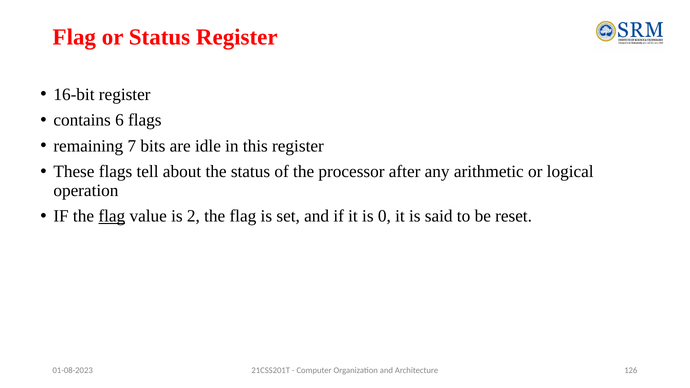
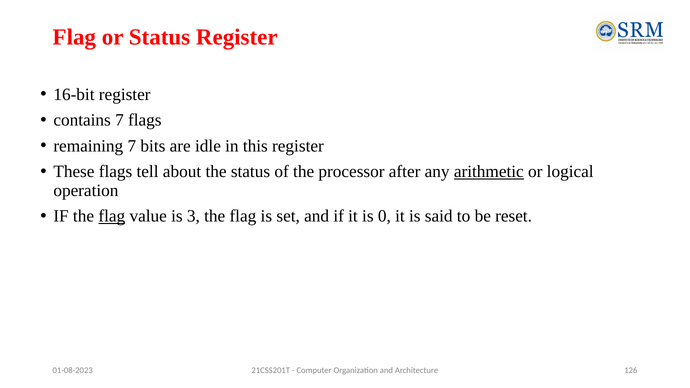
contains 6: 6 -> 7 (119, 120)
arithmetic underline: none -> present (489, 172)
2: 2 -> 3 (193, 216)
